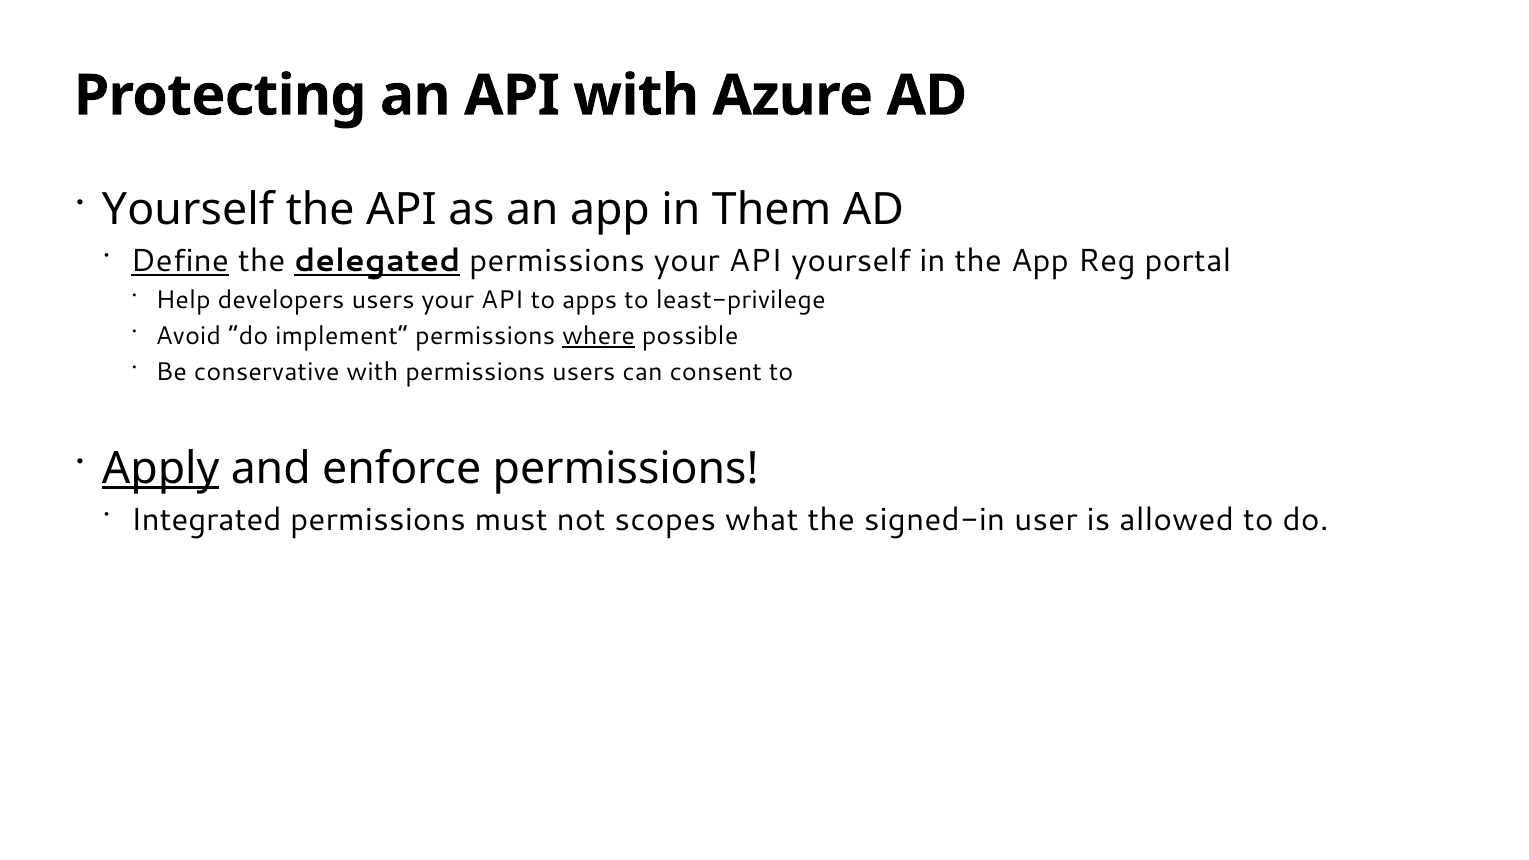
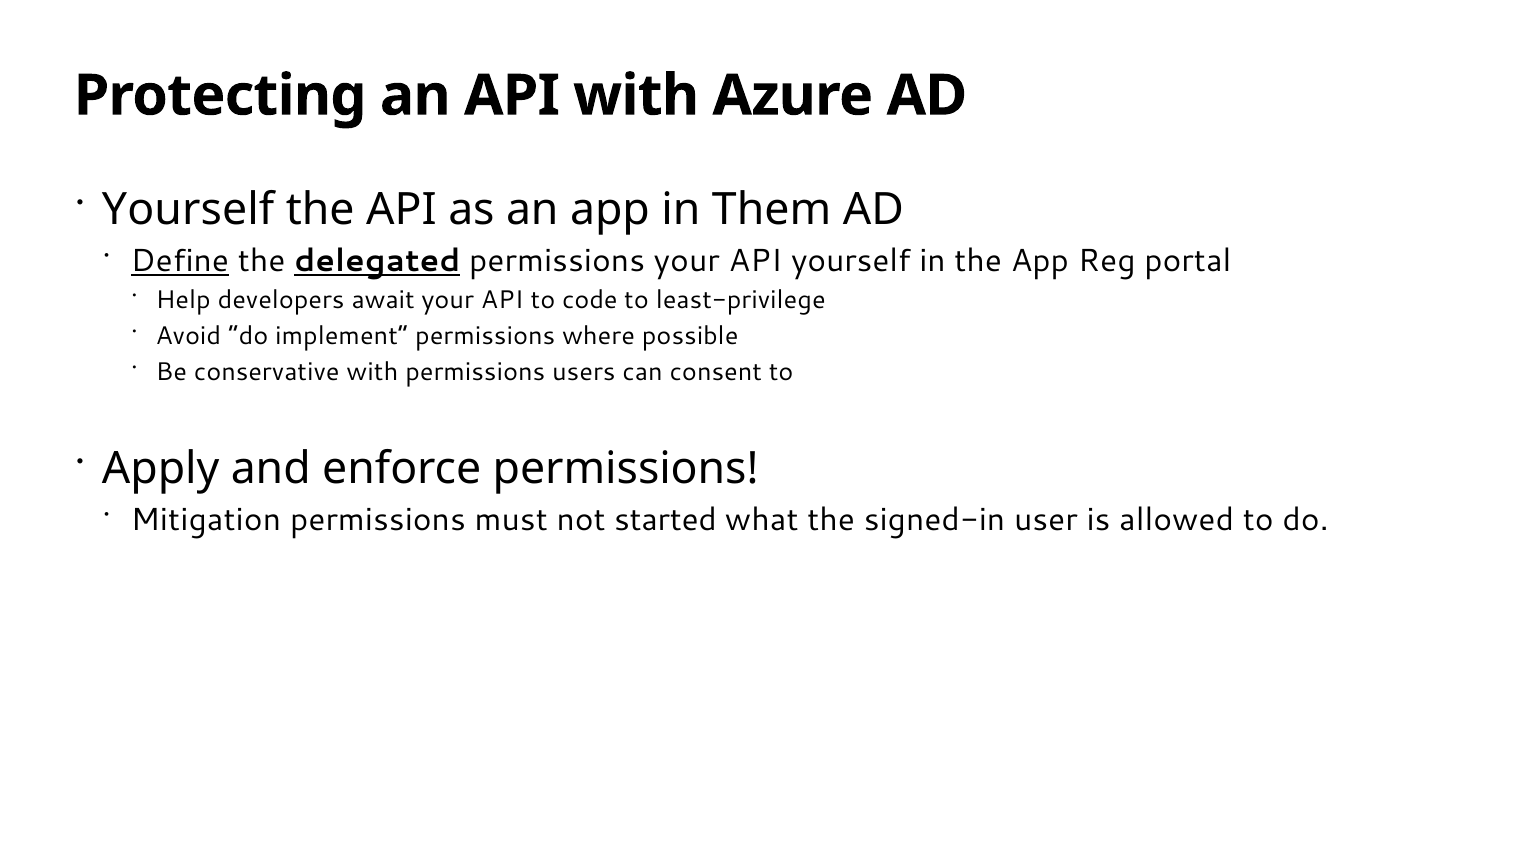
developers users: users -> await (383, 300)
apps: apps -> code (590, 300)
where underline: present -> none (599, 336)
Apply underline: present -> none (161, 469)
Integrated: Integrated -> Mitigation (206, 520)
scopes: scopes -> started (666, 520)
